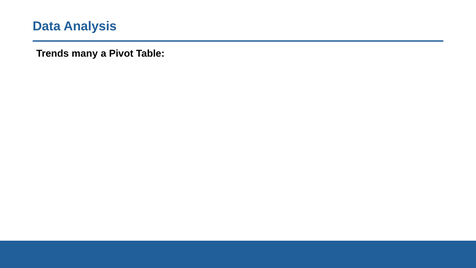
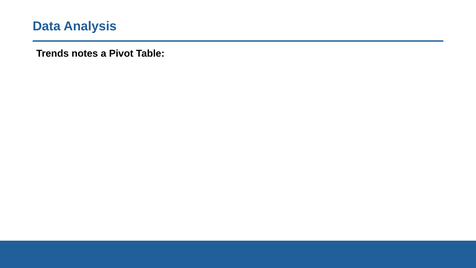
many: many -> notes (85, 53)
